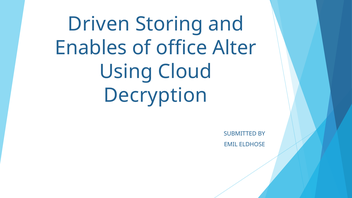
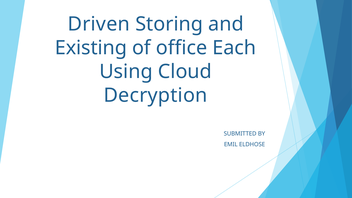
Enables: Enables -> Existing (91, 48)
Alter: Alter -> Each (234, 48)
